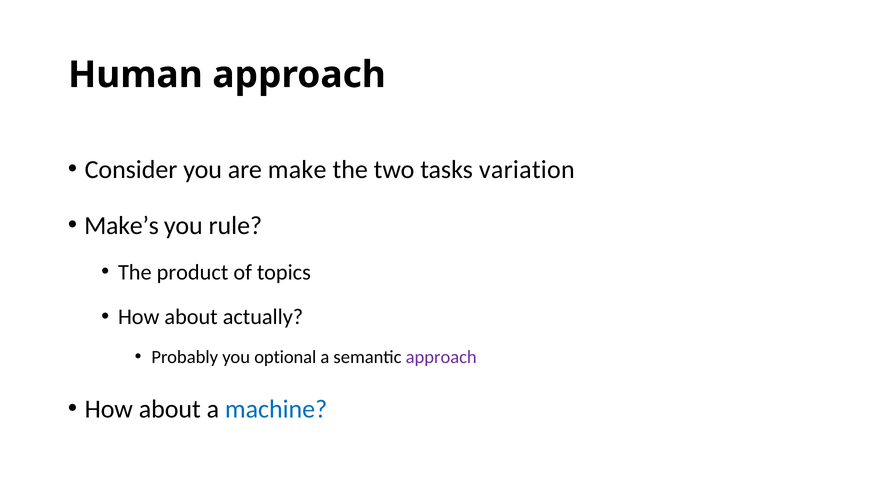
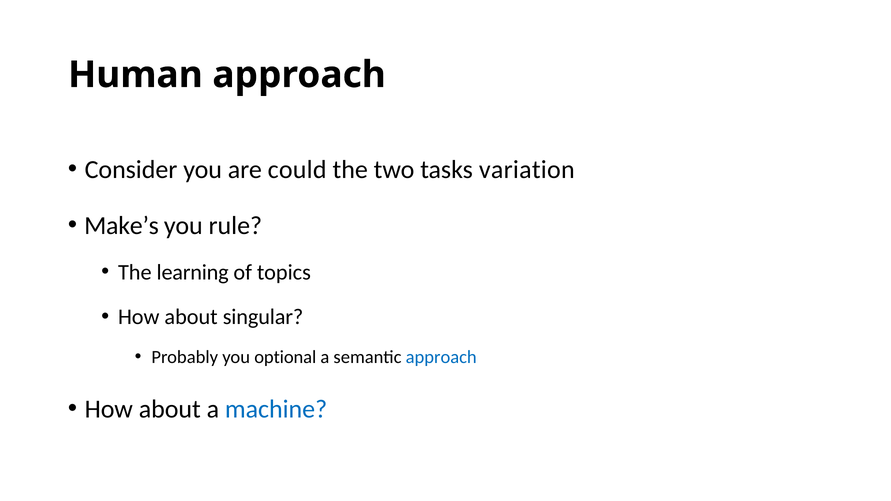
make: make -> could (297, 170)
product: product -> learning (193, 272)
actually: actually -> singular (263, 317)
approach colour: purple -> blue (441, 357)
